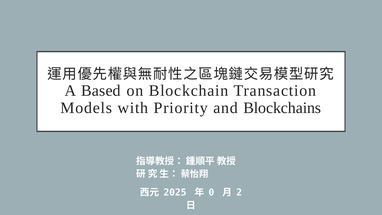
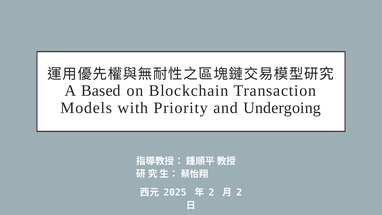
Blockchains: Blockchains -> Undergoing (282, 108)
0: 0 -> 2 (211, 192)
